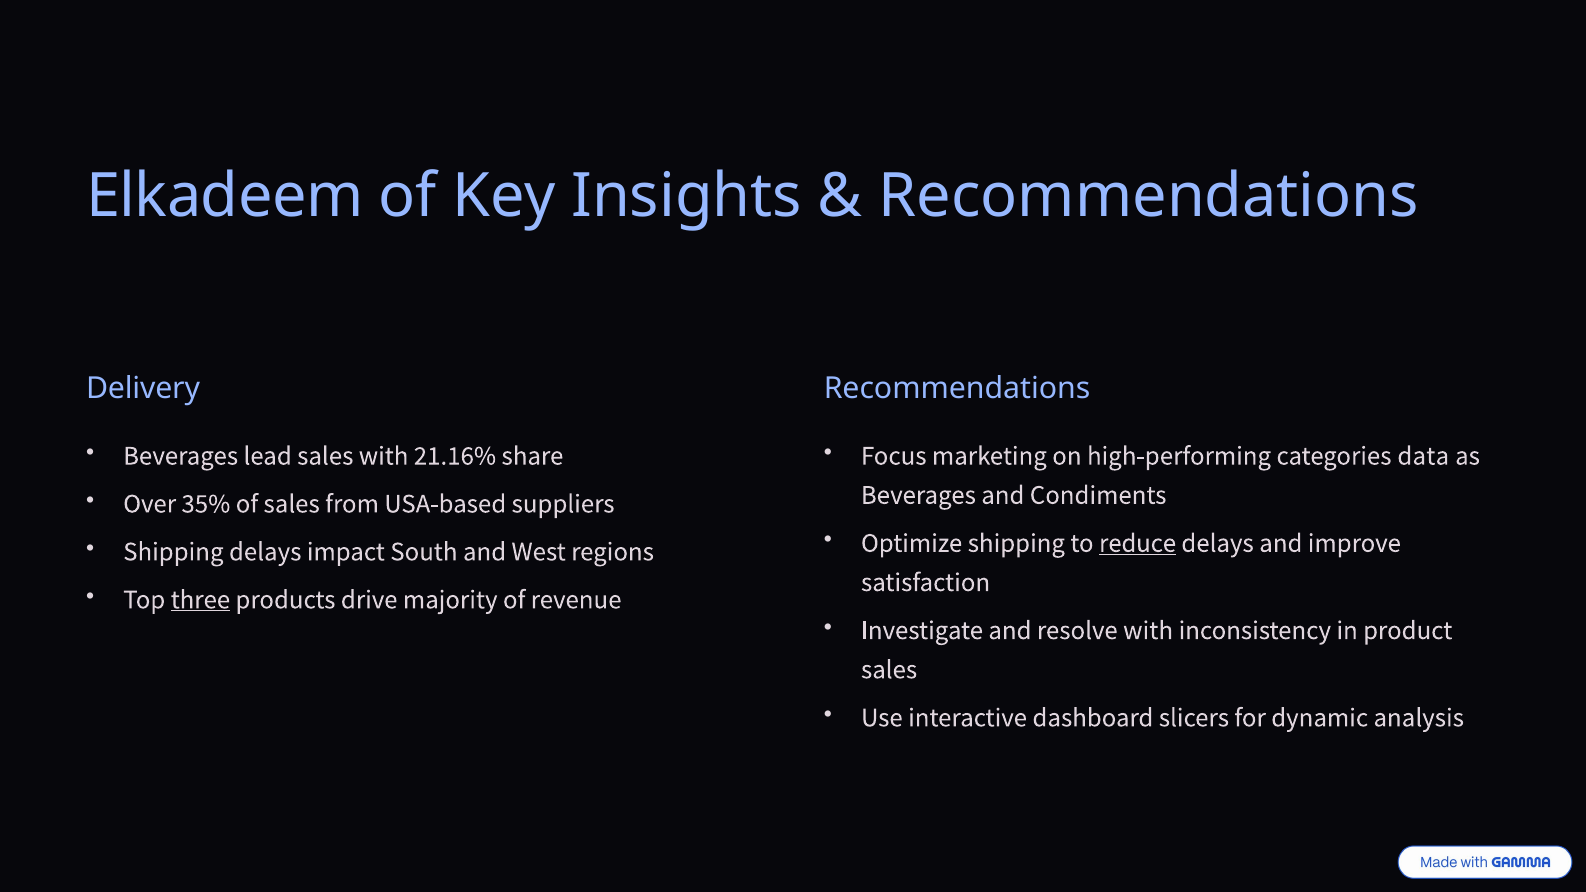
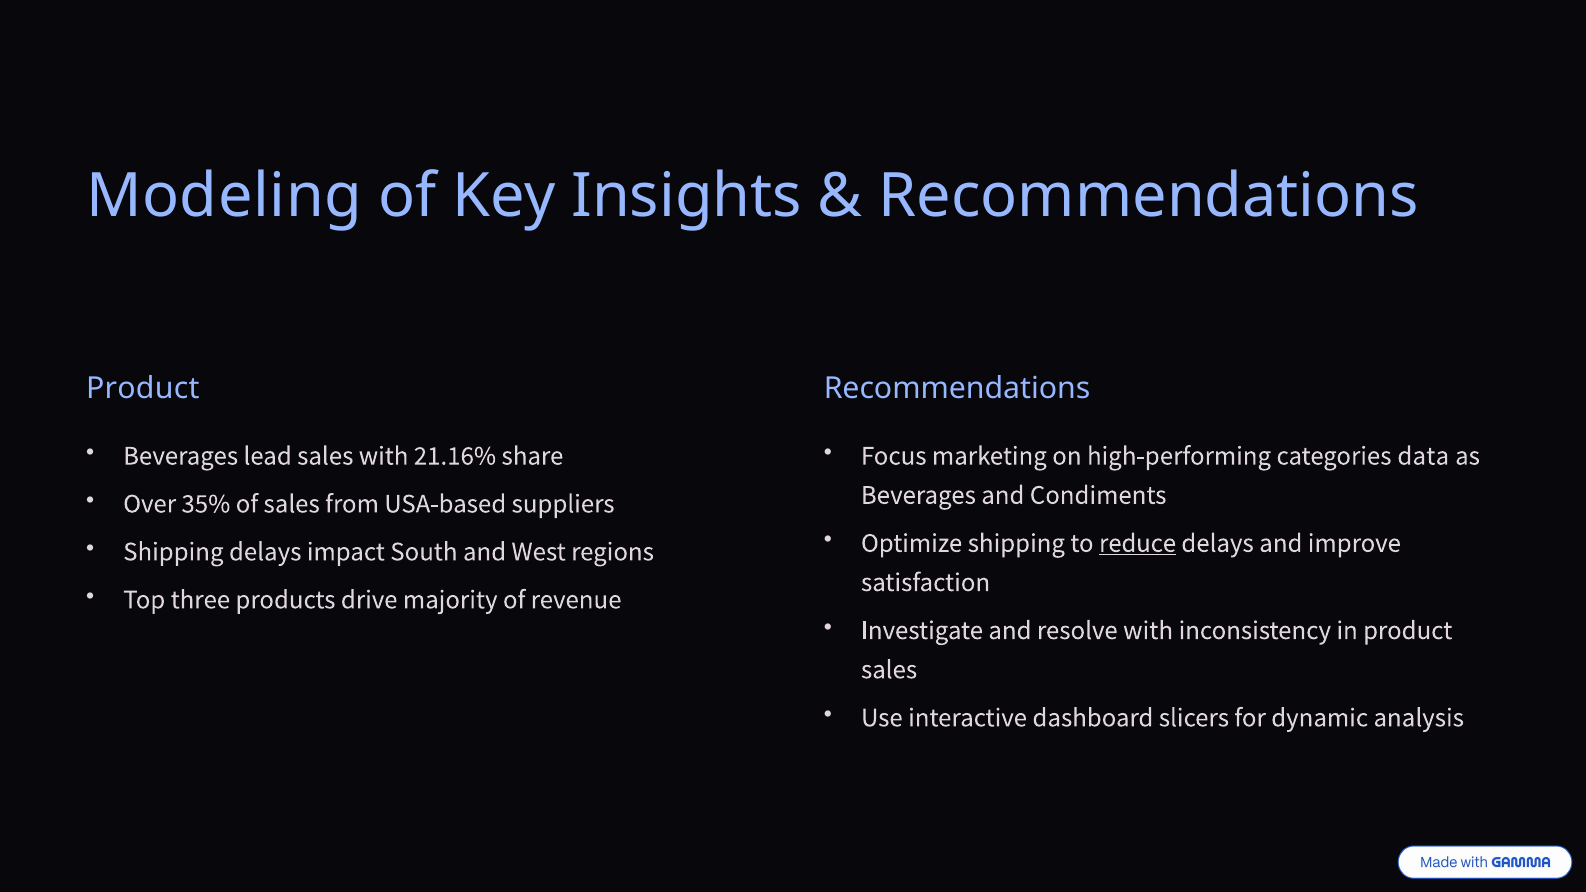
Elkadeem: Elkadeem -> Modeling (224, 196)
Delivery: Delivery -> Product (143, 389)
three underline: present -> none (200, 601)
